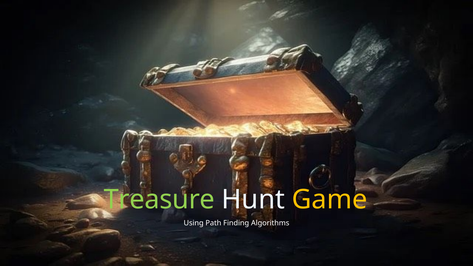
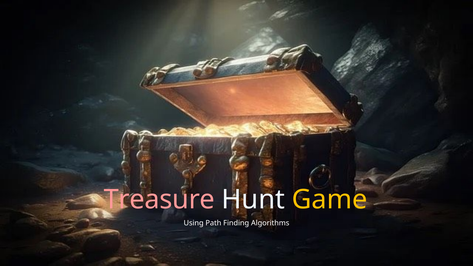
Treasure colour: light green -> pink (159, 200)
